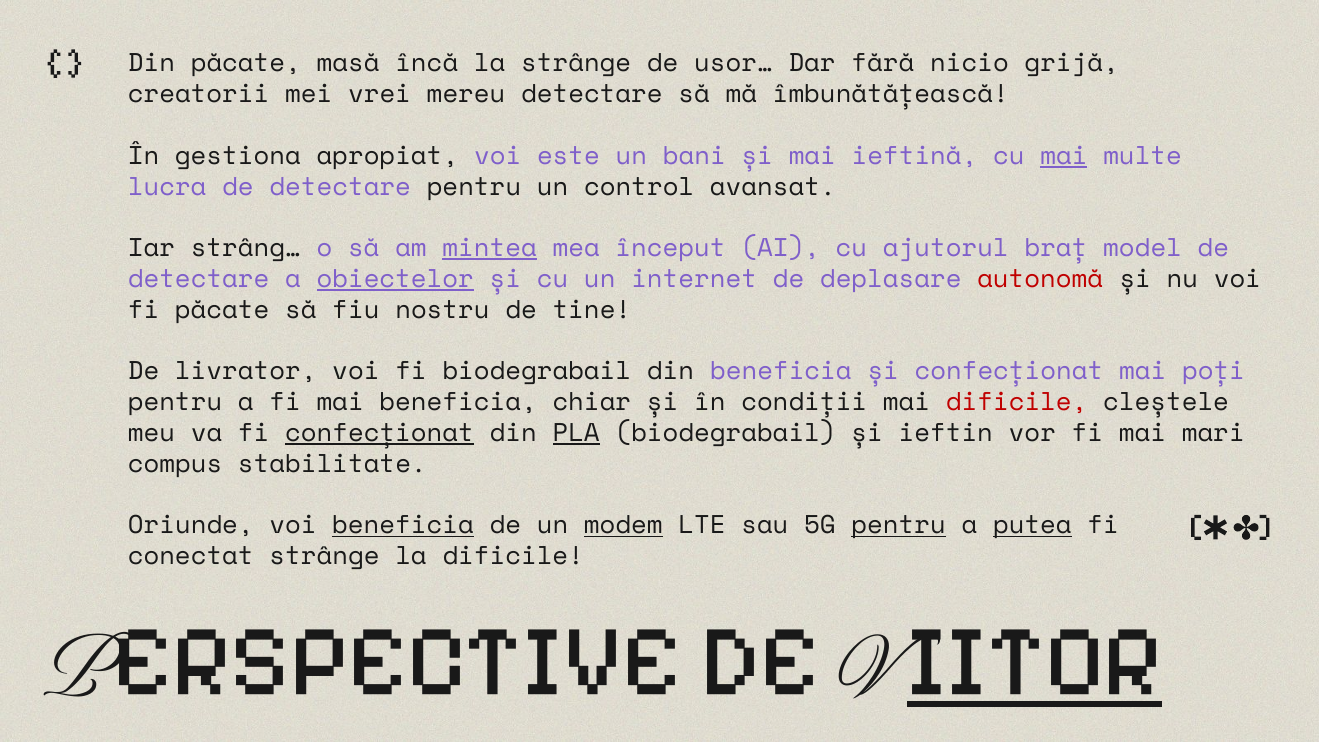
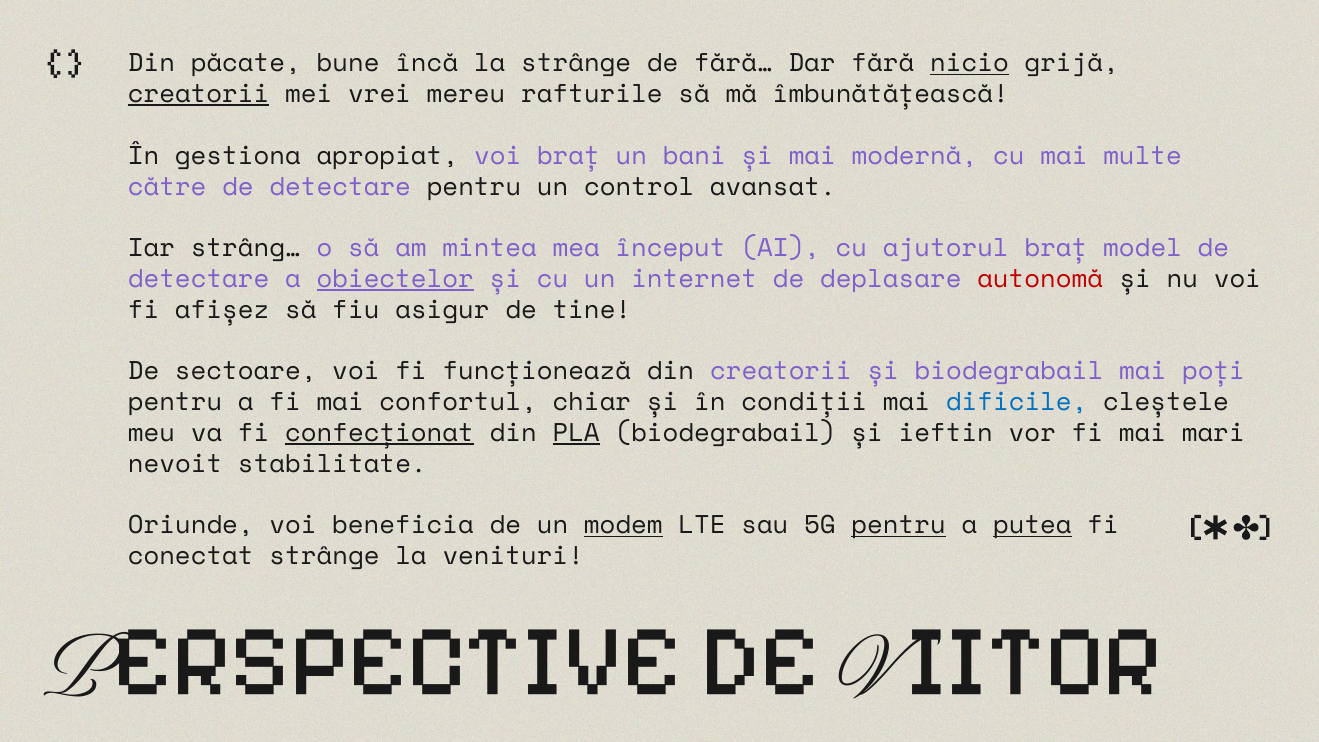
masă: masă -> bune (348, 63)
usor…: usor… -> fără… (733, 63)
nicio underline: none -> present (969, 63)
creatorii underline: none -> present (199, 94)
mereu detectare: detectare -> rafturile (592, 94)
voi este: este -> braț (568, 156)
ieftină: ieftină -> modernă (914, 156)
mai underline: present -> none (1064, 156)
lucra: lucra -> către (167, 187)
mintea underline: present -> none (490, 248)
fi păcate: păcate -> afișez (222, 310)
nostru: nostru -> asigur (442, 310)
livrator: livrator -> sectoare (246, 371)
fi biodegrabail: biodegrabail -> funcționează (537, 371)
din beneficia: beneficia -> creatorii (781, 371)
și confecționat: confecționat -> biodegrabail (1009, 371)
mai beneficia: beneficia -> confortul (458, 402)
dificile colour: red -> blue (1017, 402)
compus: compus -> nevoit (175, 464)
beneficia underline: present -> none (403, 525)
la dificile: dificile -> venituri (513, 556)
IITOR underline: present -> none (1035, 660)
